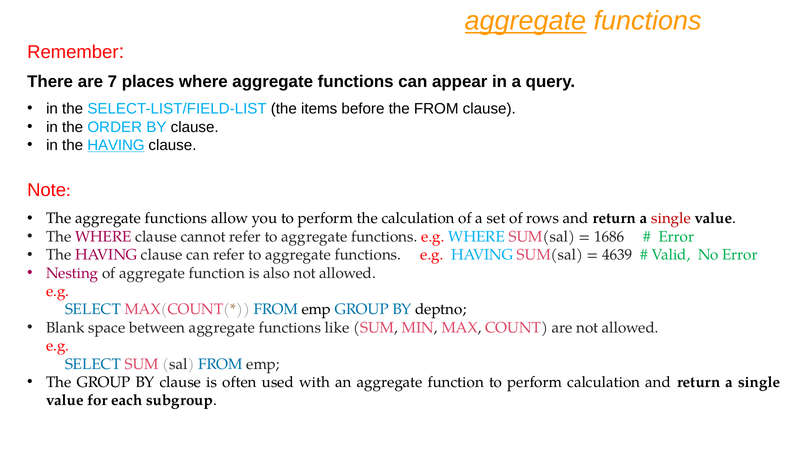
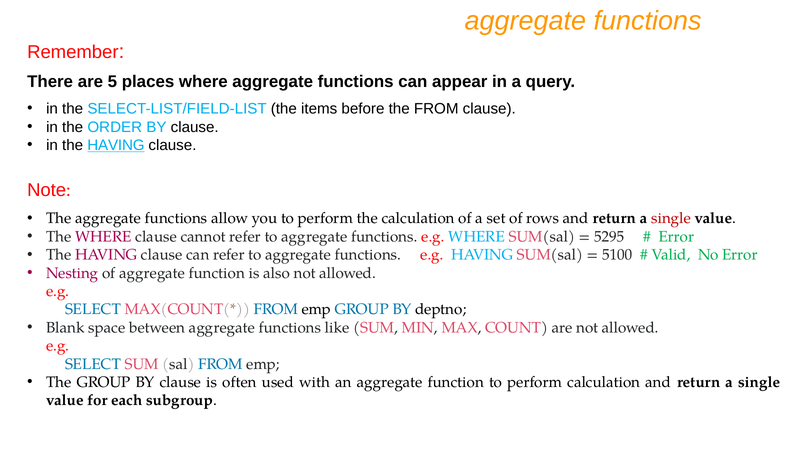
aggregate underline: present -> none (526, 21)
7: 7 -> 5 (112, 82)
1686: 1686 -> 5295 (609, 237)
4639: 4639 -> 5100 (617, 255)
